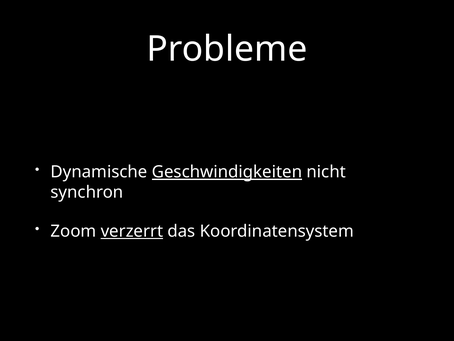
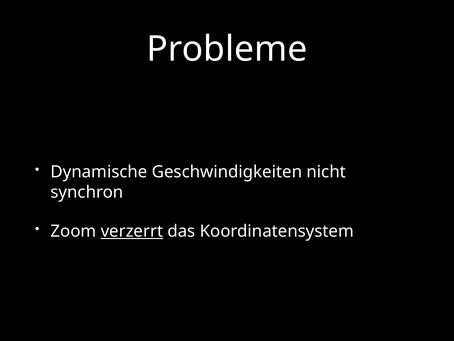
Geschwindigkeiten underline: present -> none (227, 172)
